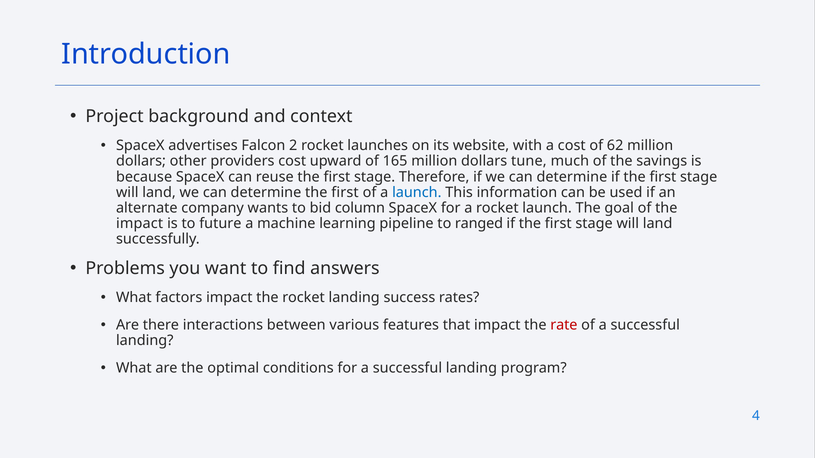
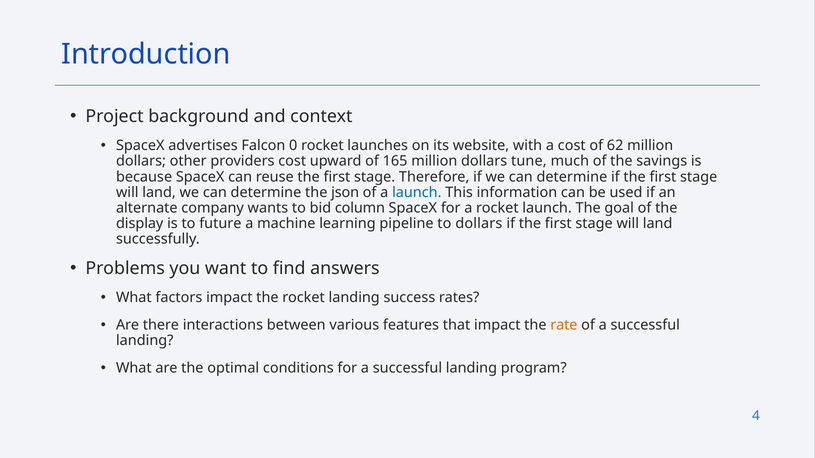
2: 2 -> 0 (293, 146)
determine the first: first -> json (345, 193)
impact: impact -> display (140, 224)
to ranged: ranged -> dollars (479, 224)
rate colour: red -> orange (564, 325)
